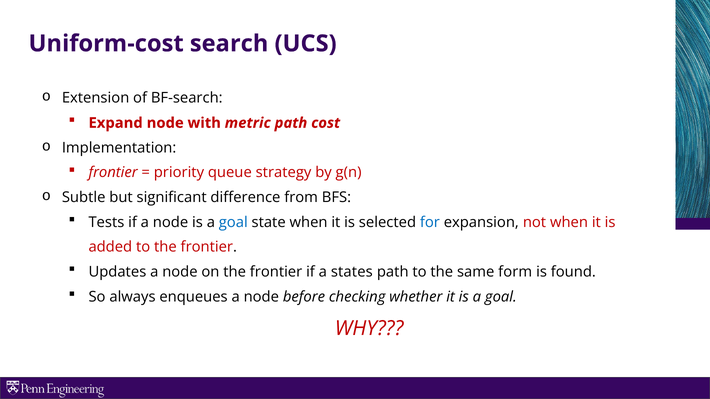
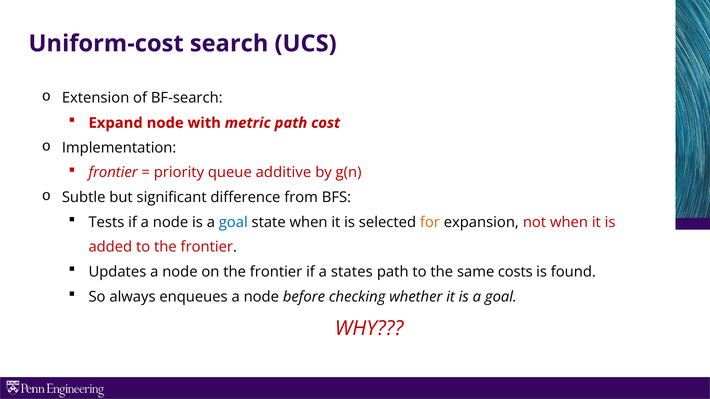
strategy: strategy -> additive (283, 173)
for colour: blue -> orange (430, 222)
form: form -> costs (515, 272)
